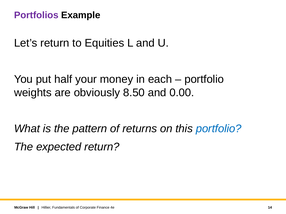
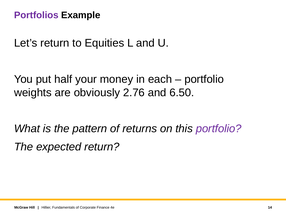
8.50: 8.50 -> 2.76 (134, 93)
0.00: 0.00 -> 6.50 (182, 93)
portfolio colour: blue -> purple (219, 129)
